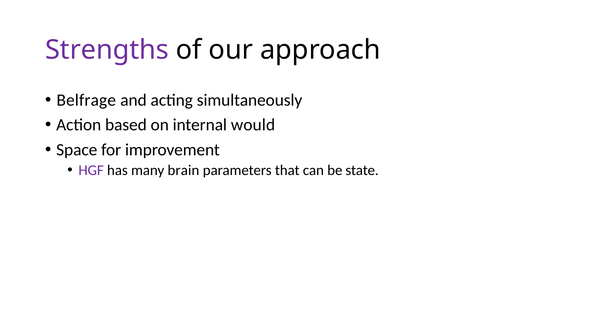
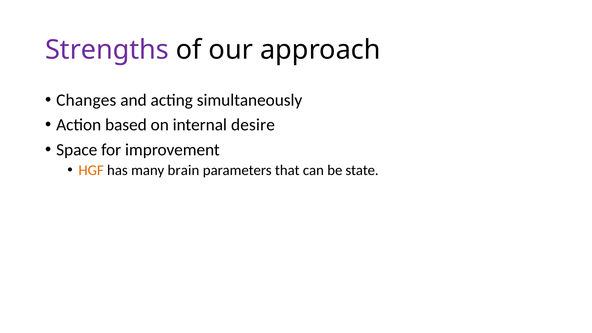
Belfrage: Belfrage -> Changes (86, 100)
would: would -> desire (253, 125)
HGF colour: purple -> orange (91, 170)
